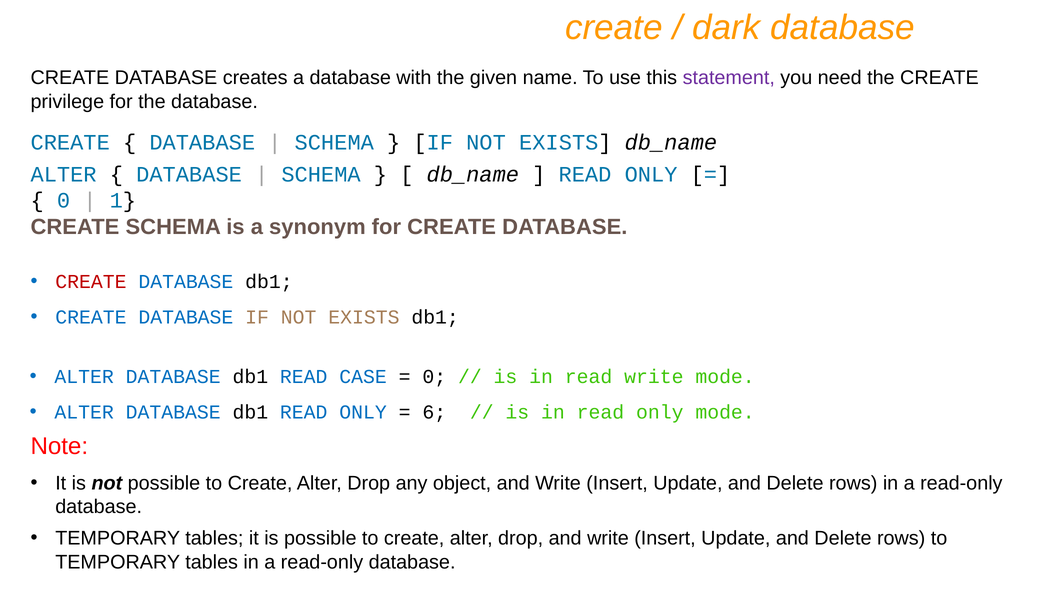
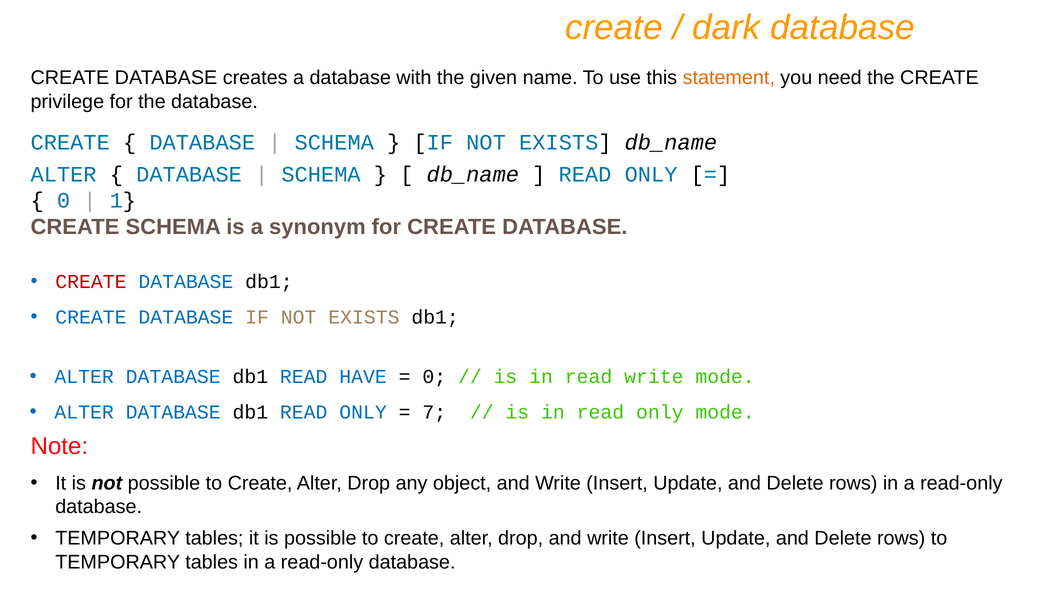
statement colour: purple -> orange (729, 78)
CASE: CASE -> HAVE (363, 377)
6: 6 -> 7 (434, 413)
